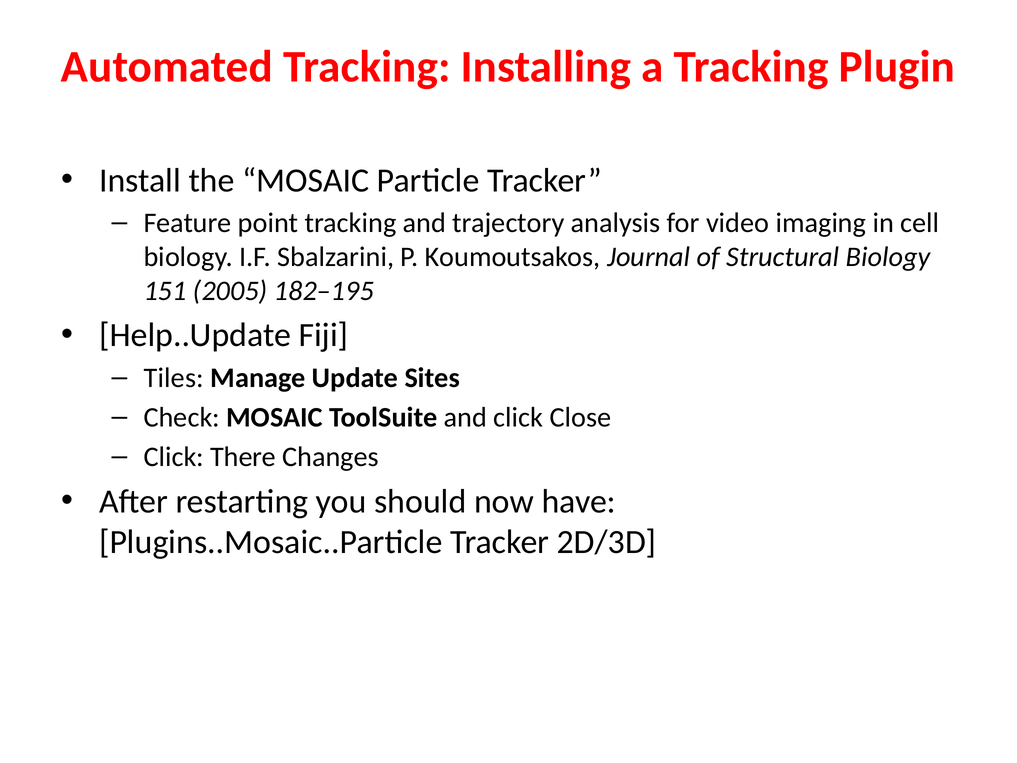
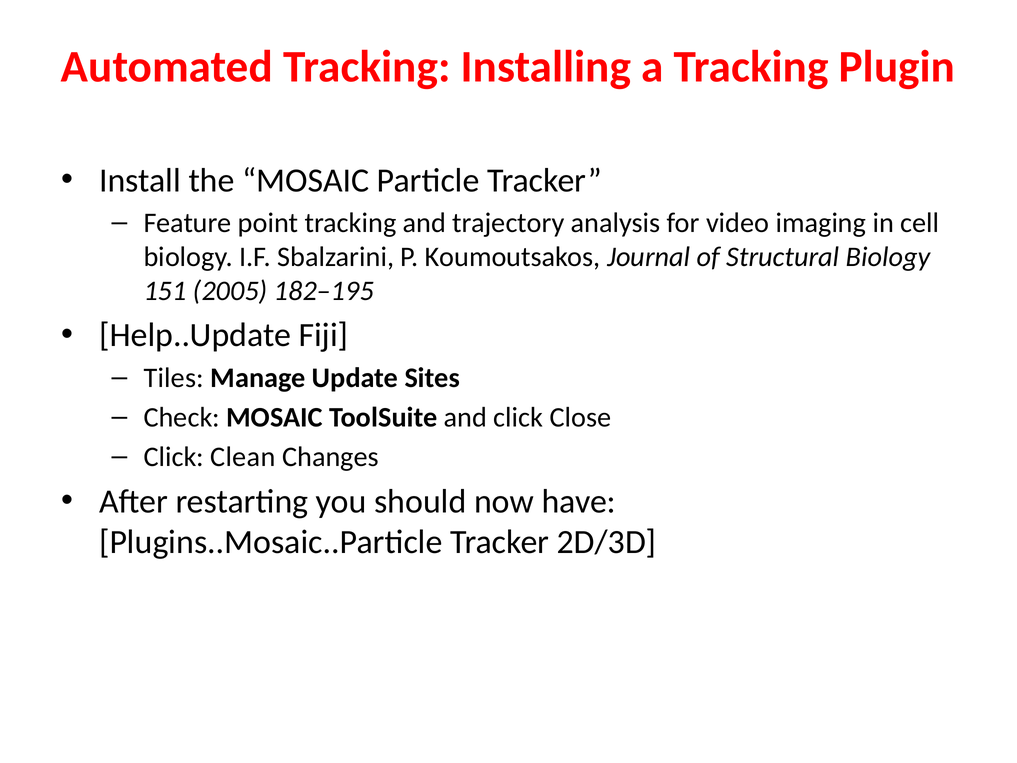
There: There -> Clean (243, 457)
